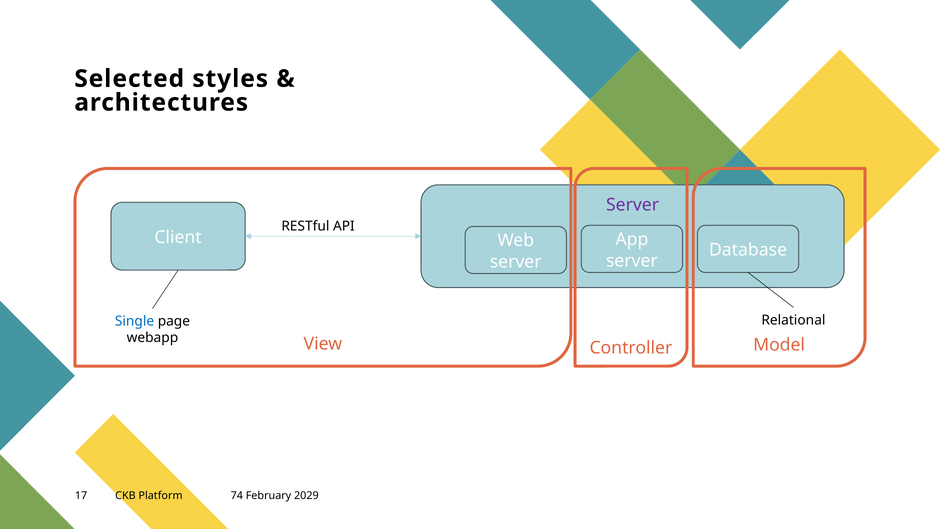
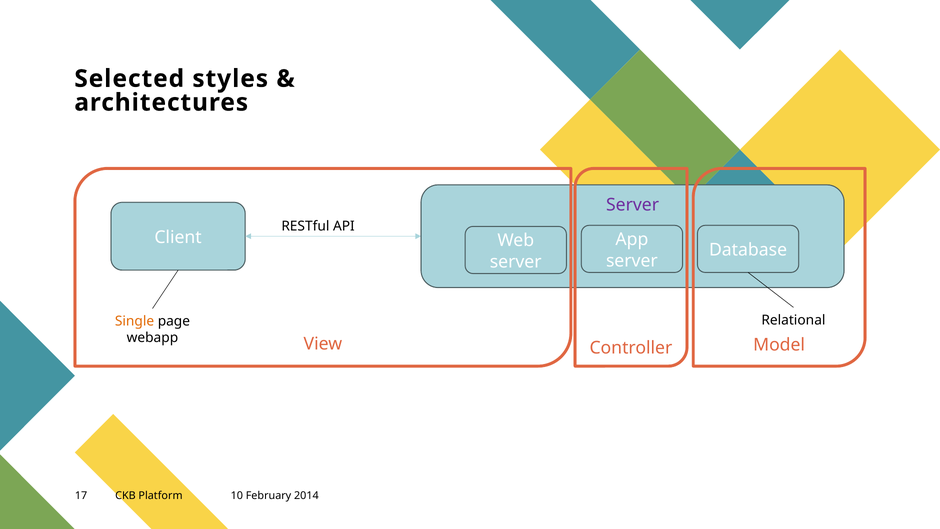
Single colour: blue -> orange (135, 321)
74: 74 -> 10 (237, 495)
2029: 2029 -> 2014 (306, 495)
